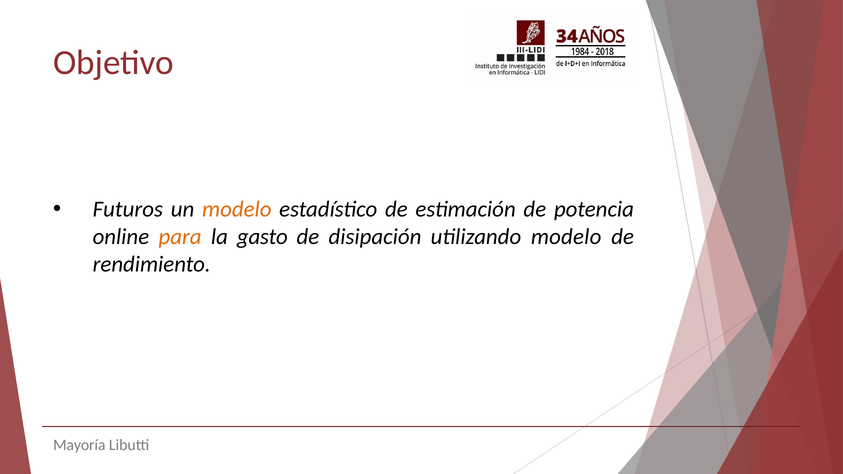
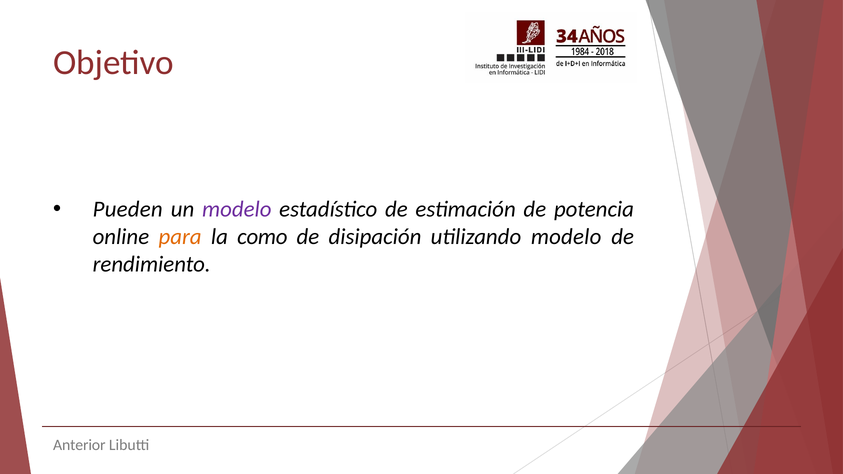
Futuros: Futuros -> Pueden (128, 209)
modelo colour: orange -> purple (237, 209)
gasto: gasto -> como (262, 237)
Mayoría: Mayoría -> Anterior (79, 445)
